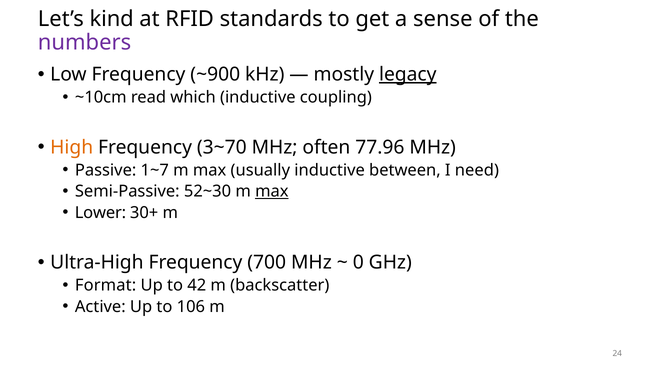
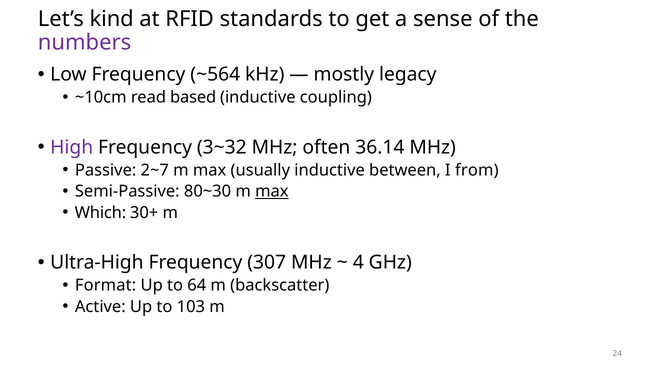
~900: ~900 -> ~564 (215, 75)
legacy underline: present -> none (408, 75)
which: which -> based (193, 97)
High colour: orange -> purple (72, 147)
3~70: 3~70 -> 3~32 (222, 147)
77.96: 77.96 -> 36.14 (380, 147)
1~7: 1~7 -> 2~7 (155, 170)
need: need -> from (477, 170)
52~30: 52~30 -> 80~30 (208, 191)
Lower: Lower -> Which (100, 213)
700: 700 -> 307 (267, 263)
0: 0 -> 4 (358, 263)
42: 42 -> 64 (197, 286)
106: 106 -> 103 (191, 307)
